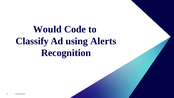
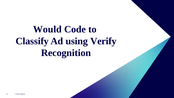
Alerts: Alerts -> Verify (103, 41)
